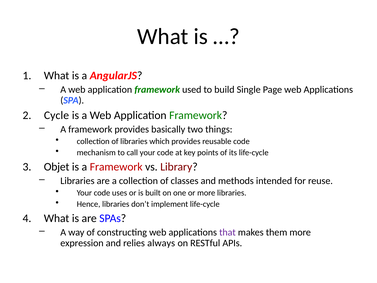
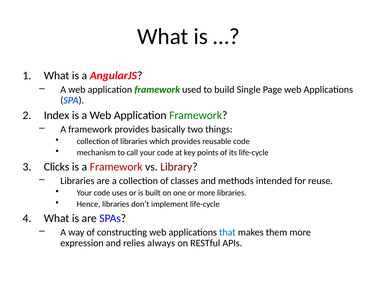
Cycle: Cycle -> Index (57, 115)
Objet: Objet -> Clicks (57, 167)
that colour: purple -> blue (227, 232)
